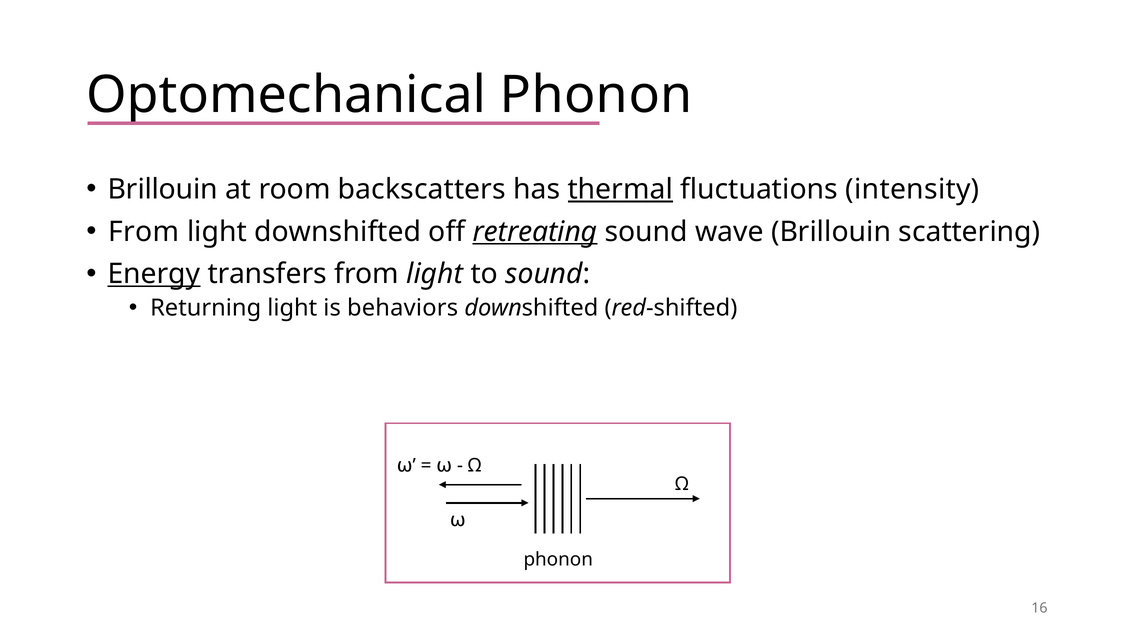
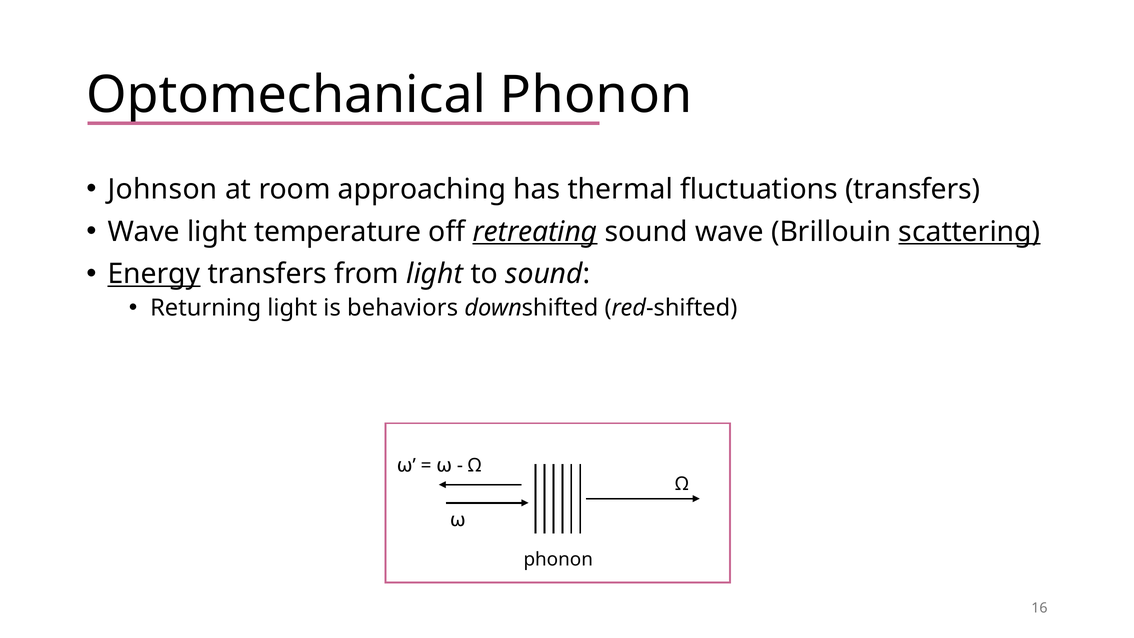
Brillouin: Brillouin -> Johnson (163, 189)
backscatters: backscatters -> approaching (422, 189)
thermal underline: present -> none (620, 189)
fluctuations intensity: intensity -> transfers (913, 189)
From: From -> Wave (144, 232)
light downshifted: downshifted -> temperature (338, 232)
scattering underline: none -> present (969, 232)
